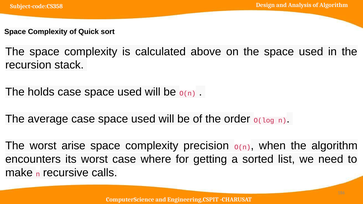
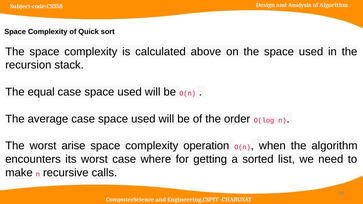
holds: holds -> equal (41, 92)
precision: precision -> operation (206, 146)
